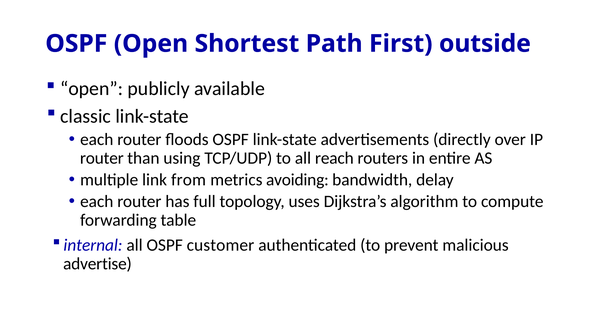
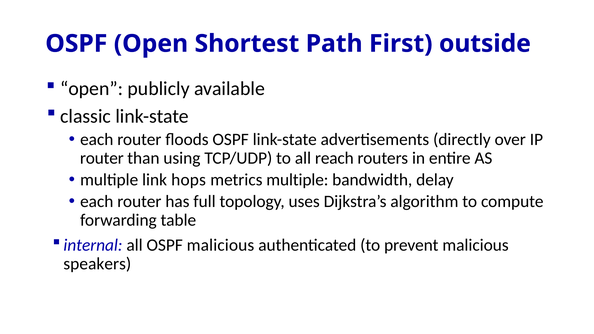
from: from -> hops (189, 180)
metrics avoiding: avoiding -> multiple (297, 180)
OSPF customer: customer -> malicious (220, 245)
advertise: advertise -> speakers (97, 264)
